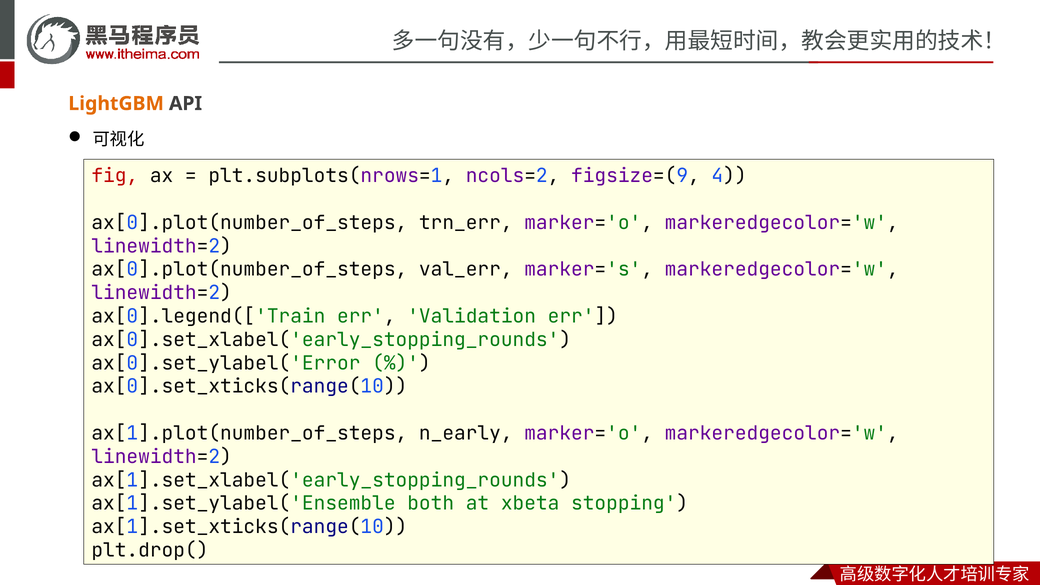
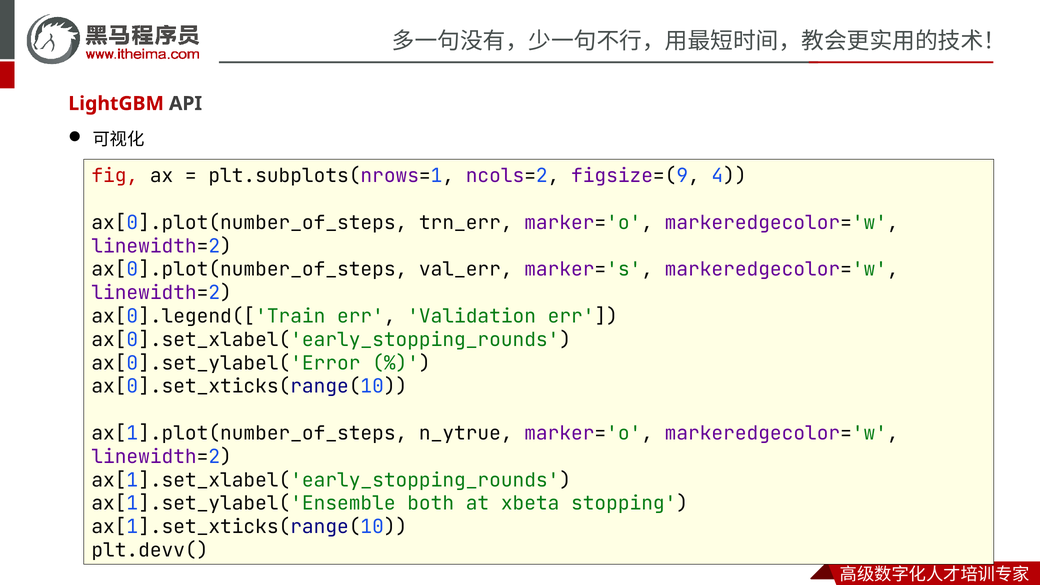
LightGBM colour: orange -> red (116, 104)
n_early: n_early -> n_ytrue (466, 433)
plt.drop(: plt.drop( -> plt.devv( (150, 550)
